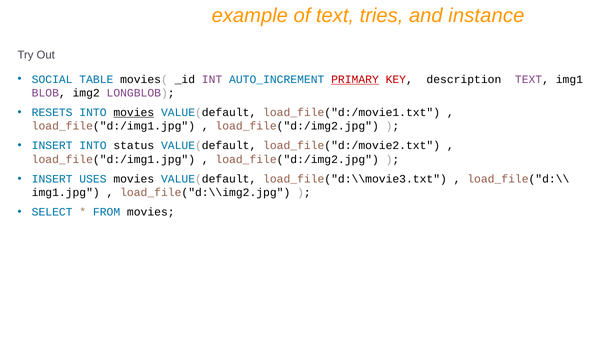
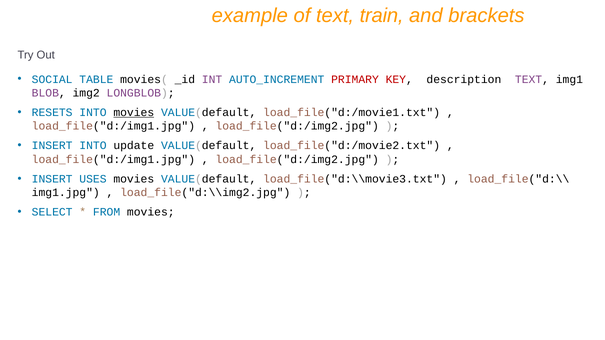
tries: tries -> train (382, 16)
instance: instance -> brackets (486, 16)
PRIMARY underline: present -> none (355, 79)
status: status -> update (134, 146)
